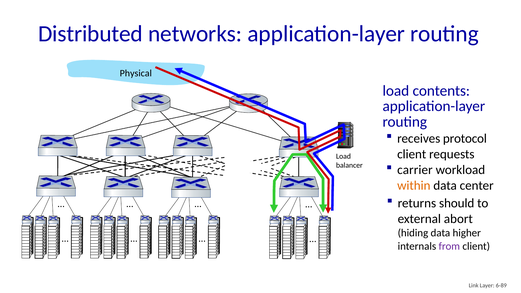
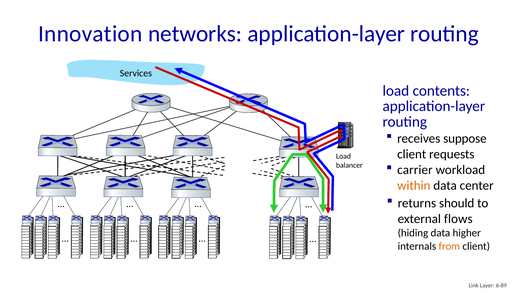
Distributed: Distributed -> Innovation (90, 34)
Physical: Physical -> Services (136, 73)
protocol: protocol -> suppose (465, 139)
abort: abort -> flows (458, 219)
from colour: purple -> orange (449, 246)
